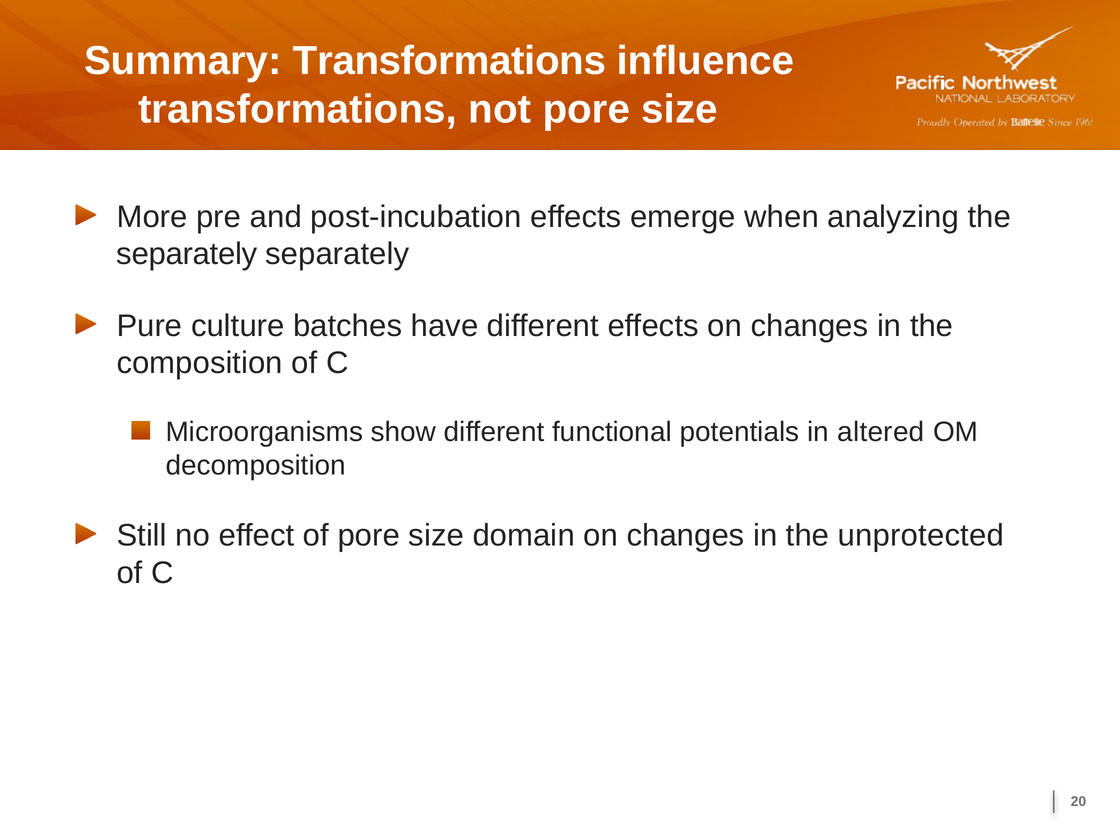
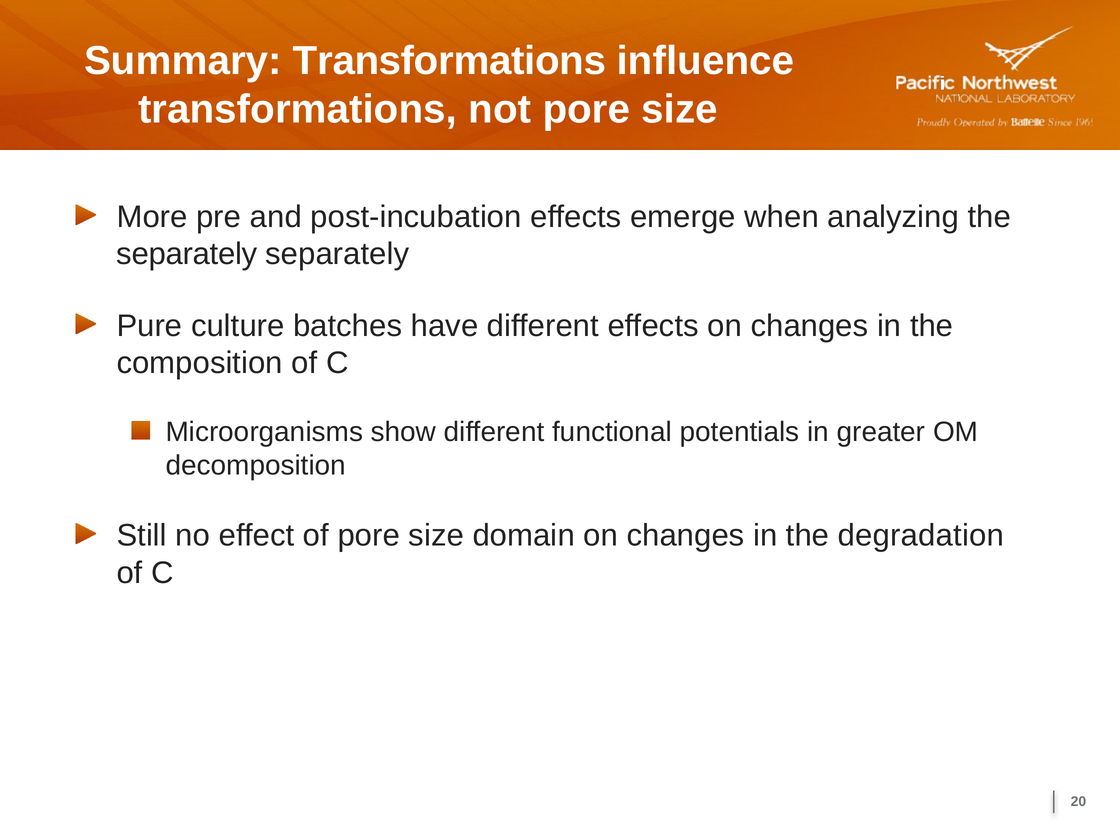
altered: altered -> greater (881, 432)
unprotected: unprotected -> degradation (921, 535)
